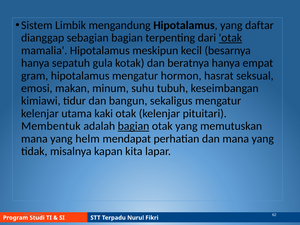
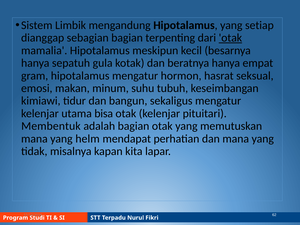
daftar: daftar -> setiap (259, 25)
kaki: kaki -> bisa (104, 113)
bagian underline: present -> none (133, 126)
